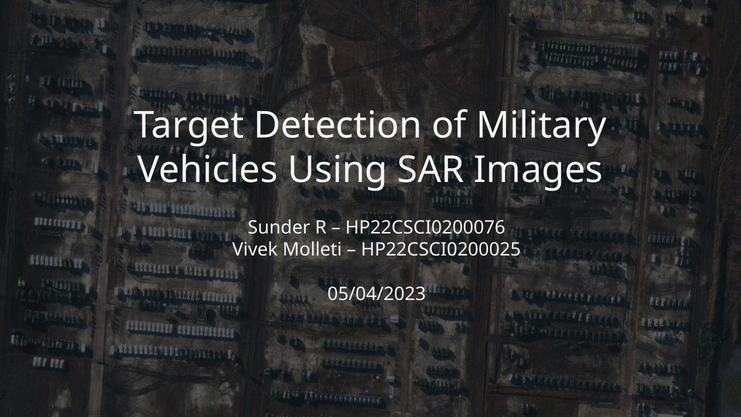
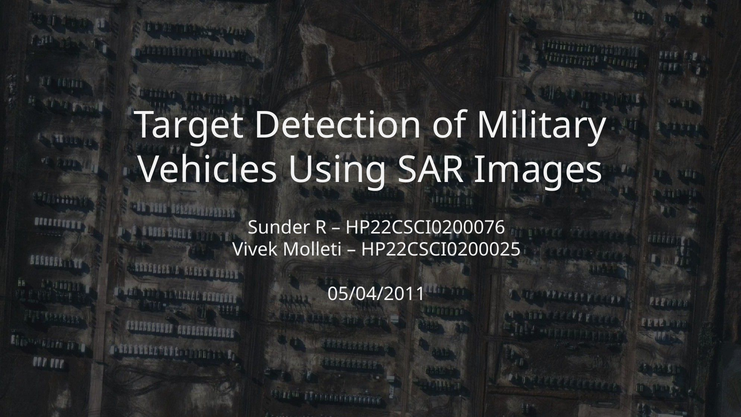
05/04/2023: 05/04/2023 -> 05/04/2011 (377, 294)
